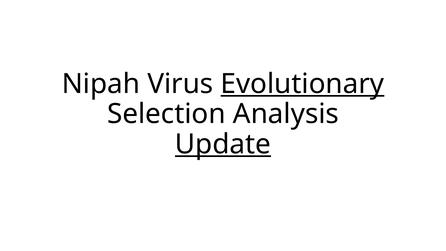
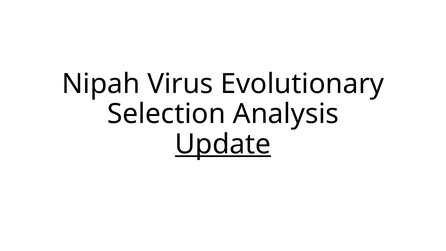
Evolutionary underline: present -> none (302, 84)
